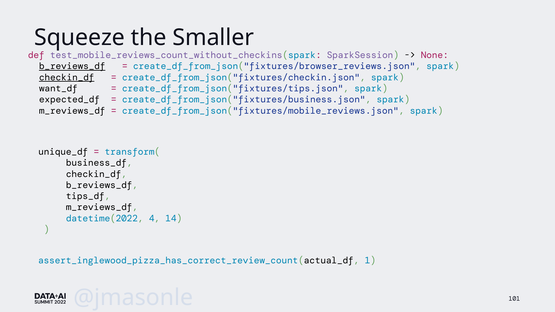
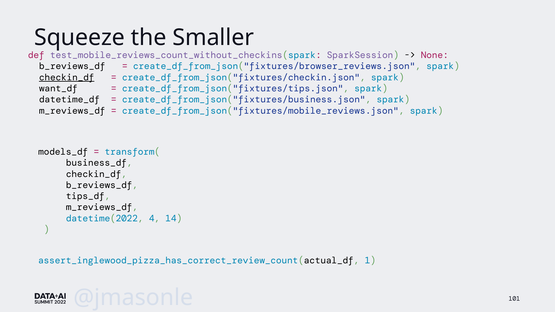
b_reviews_df underline: present -> none (72, 66)
expected_df: expected_df -> datetime_df (69, 100)
unique_df: unique_df -> models_df (63, 152)
